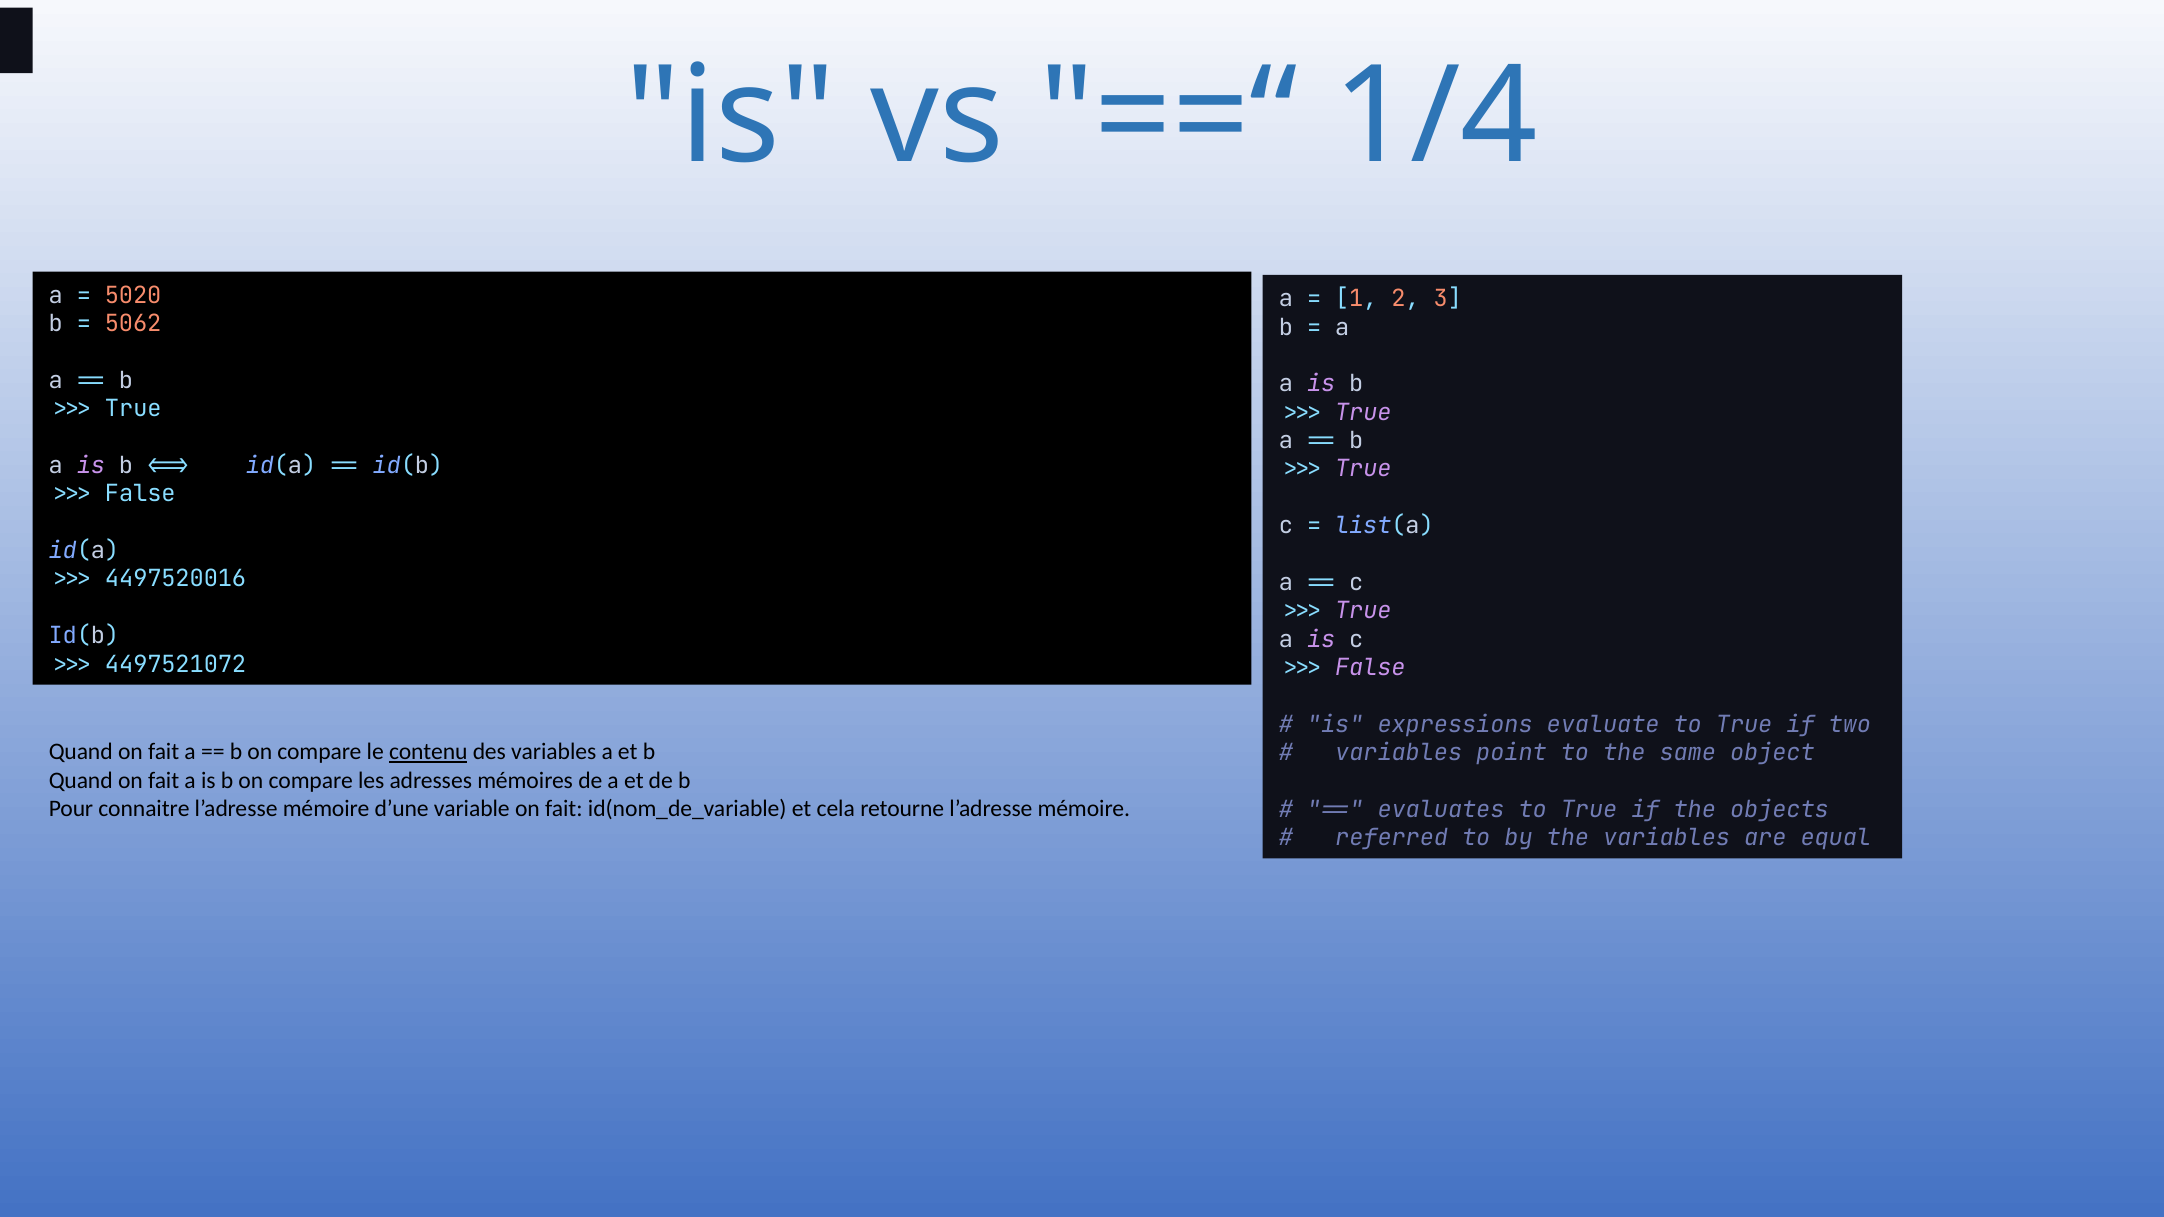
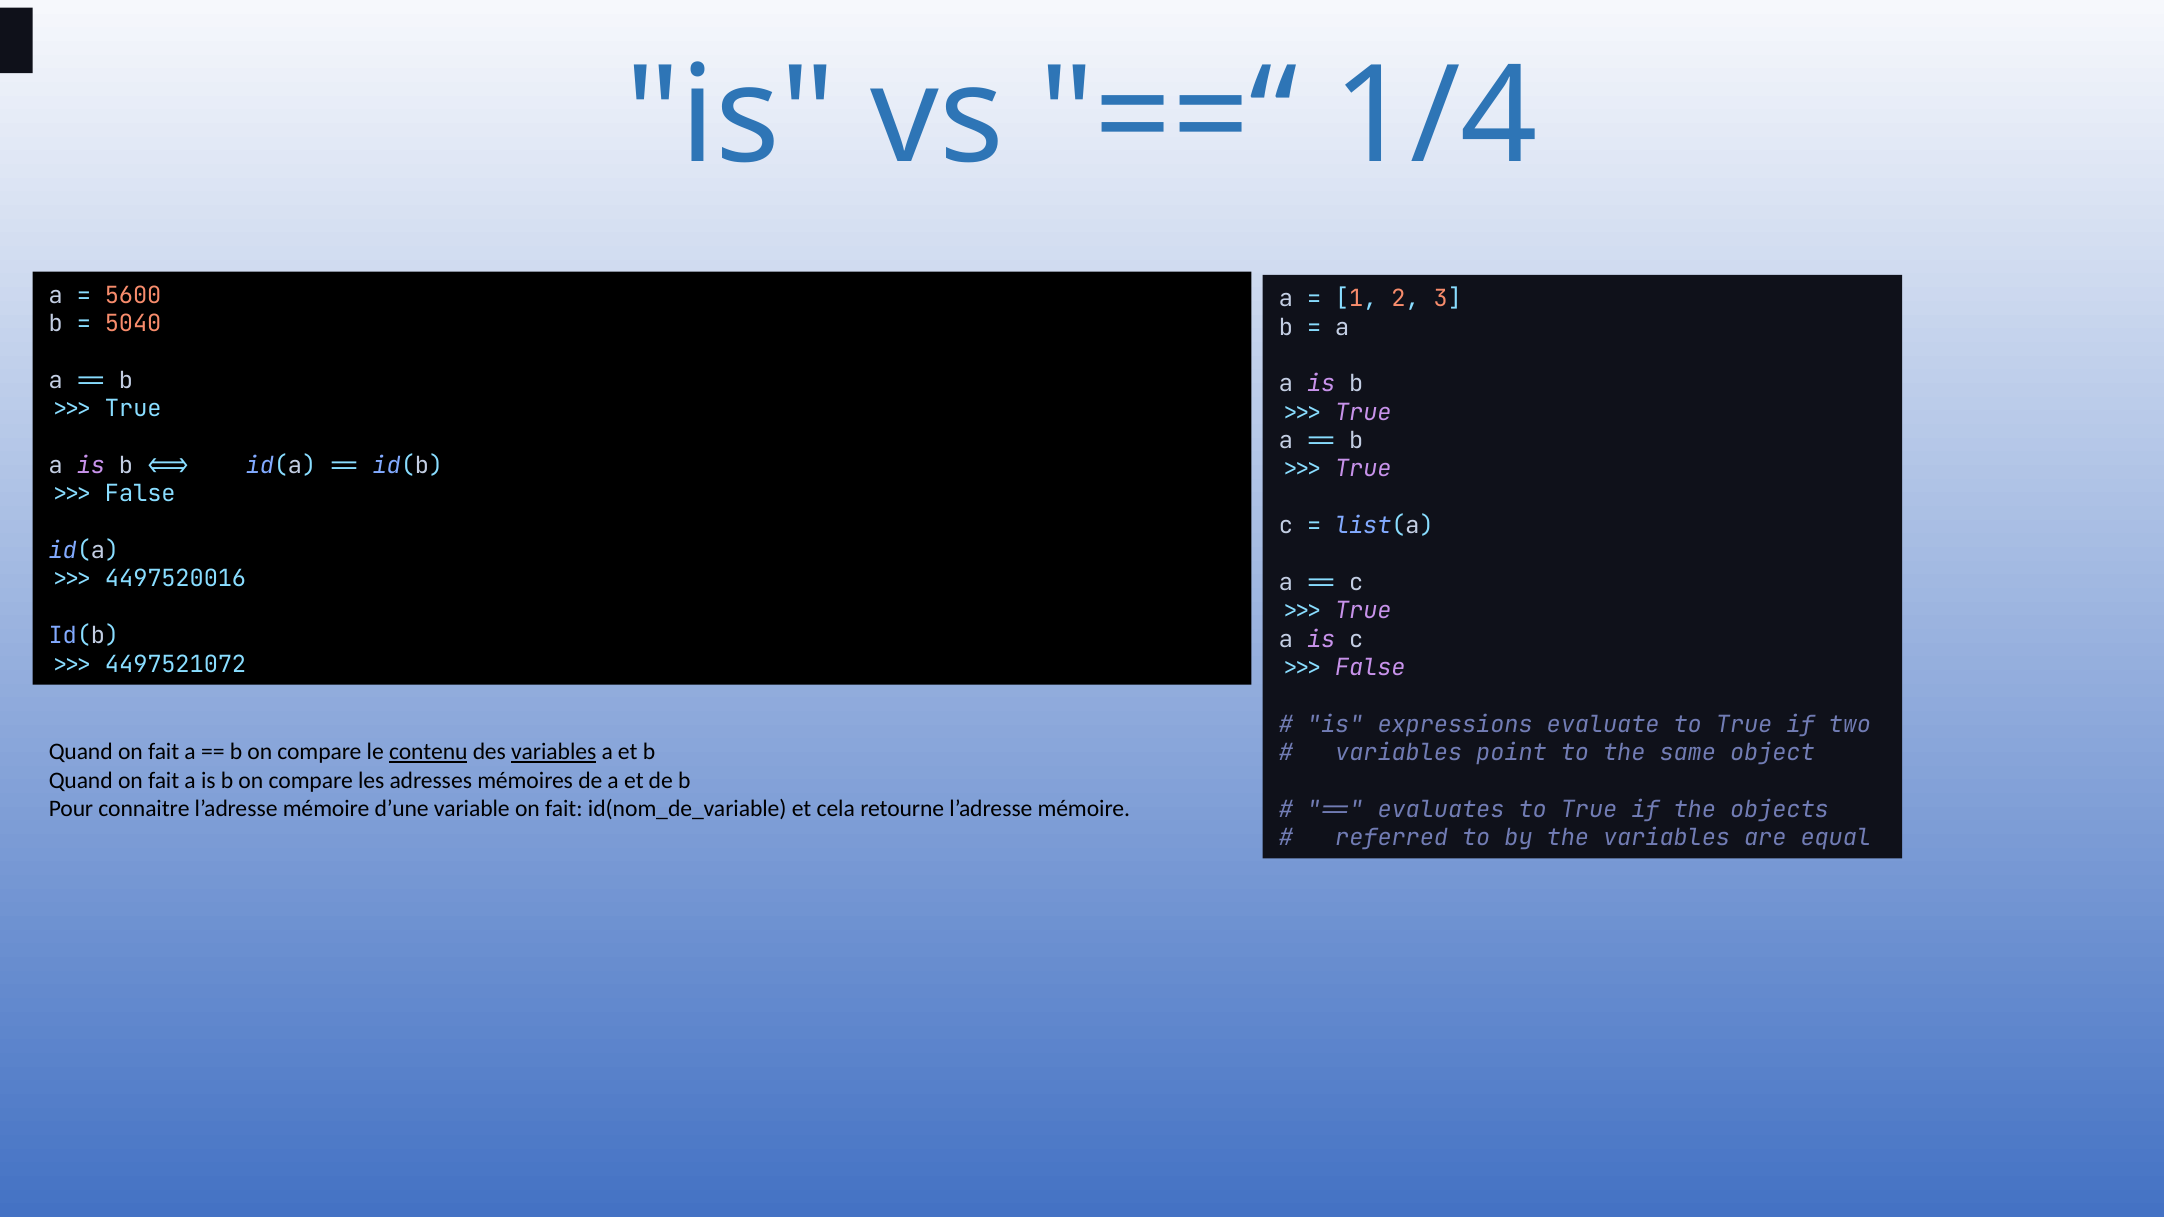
5020: 5020 -> 5600 (133, 296)
5062: 5062 -> 5040 (133, 324)
variables underline: none -> present (554, 752)
